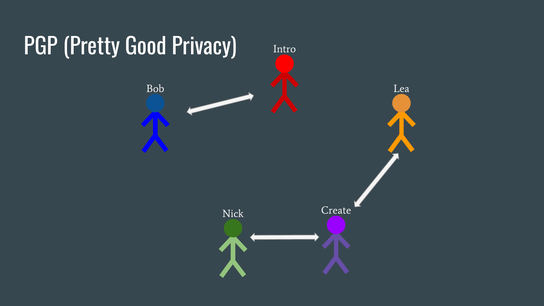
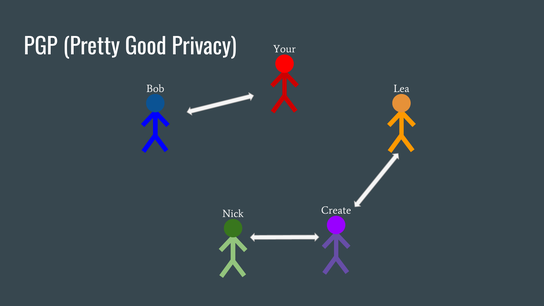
Intro: Intro -> Your (285, 49)
